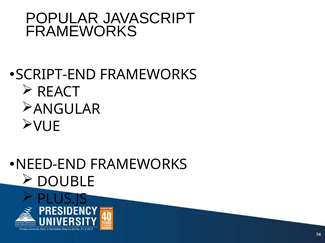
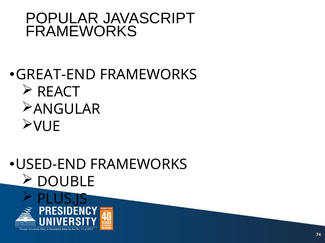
SCRIPT-END: SCRIPT-END -> GREAT-END (56, 75)
NEED-END: NEED-END -> USED-END (51, 165)
